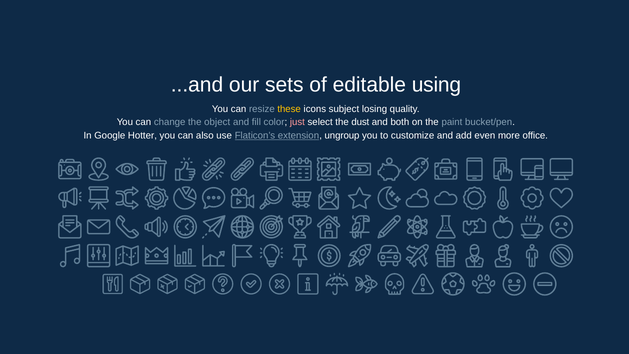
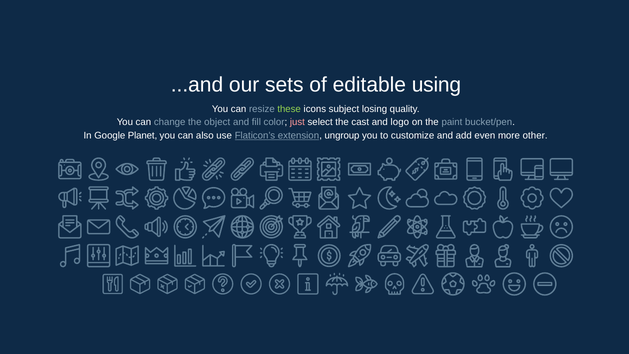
these colour: yellow -> light green (289, 109)
dust: dust -> cast (360, 122)
both: both -> logo (400, 122)
Hotter: Hotter -> Planet (143, 135)
office: office -> other (535, 135)
